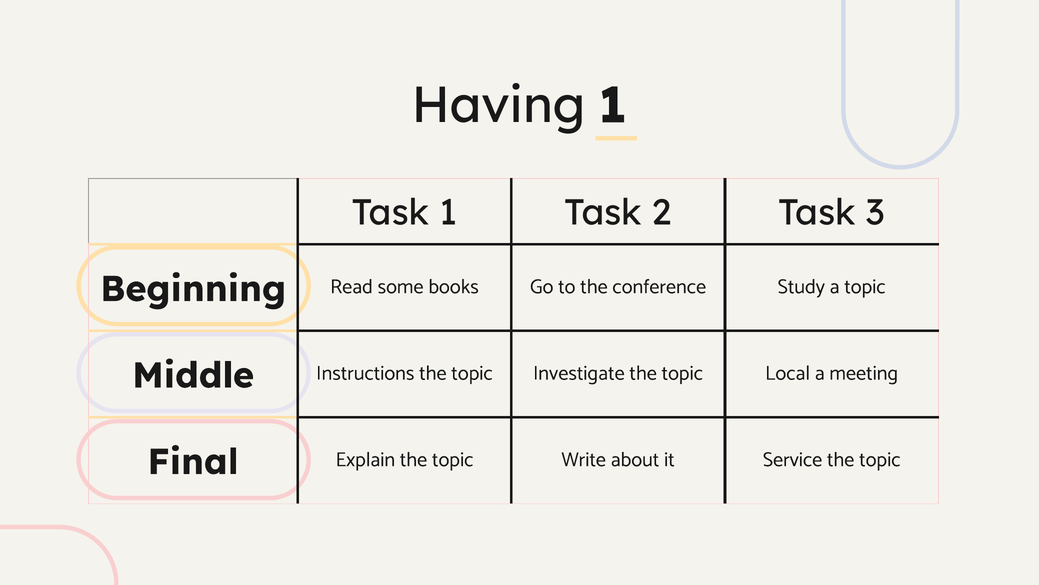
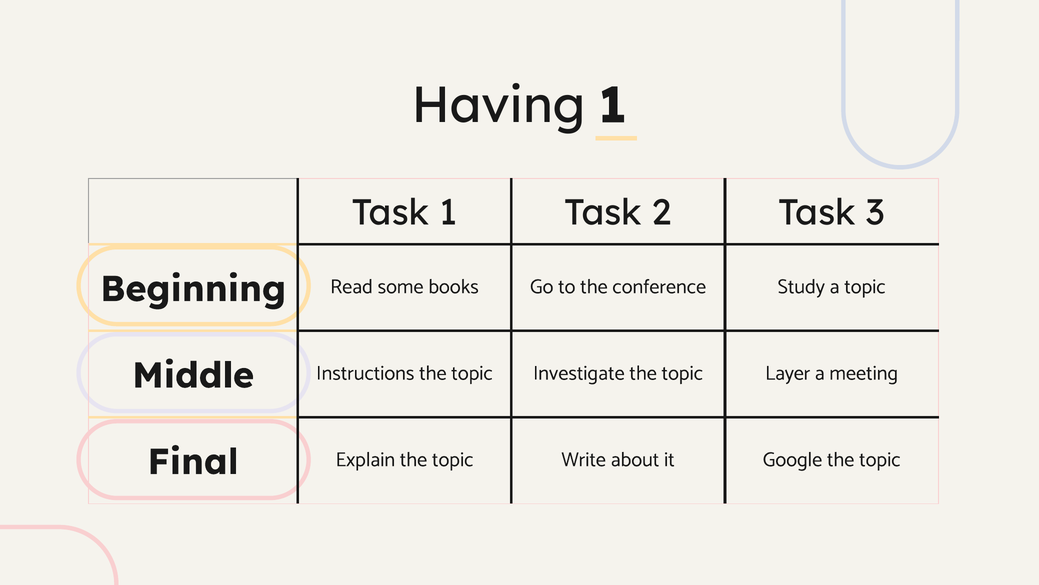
Local: Local -> Layer (788, 373)
Service: Service -> Google (792, 459)
